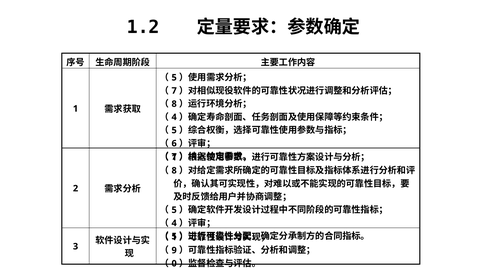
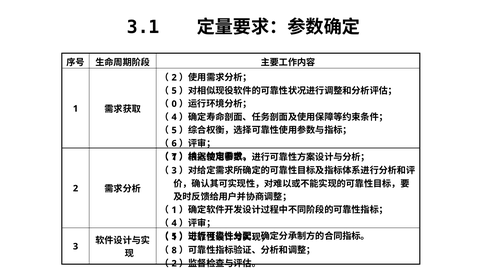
1.2: 1.2 -> 3.1 (143, 27)
5: 5 -> 2 (174, 78)
7: 7 -> 5 (174, 91)
8: 8 -> 0 (174, 104)
8: 8 -> 3 (174, 171)
5: 5 -> 1 (174, 210)
9: 9 -> 8 (174, 251)
0: 0 -> 2 (174, 264)
